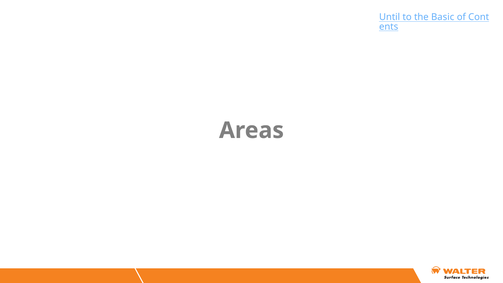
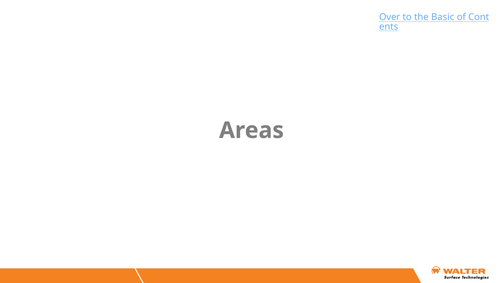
Until: Until -> Over (390, 17)
